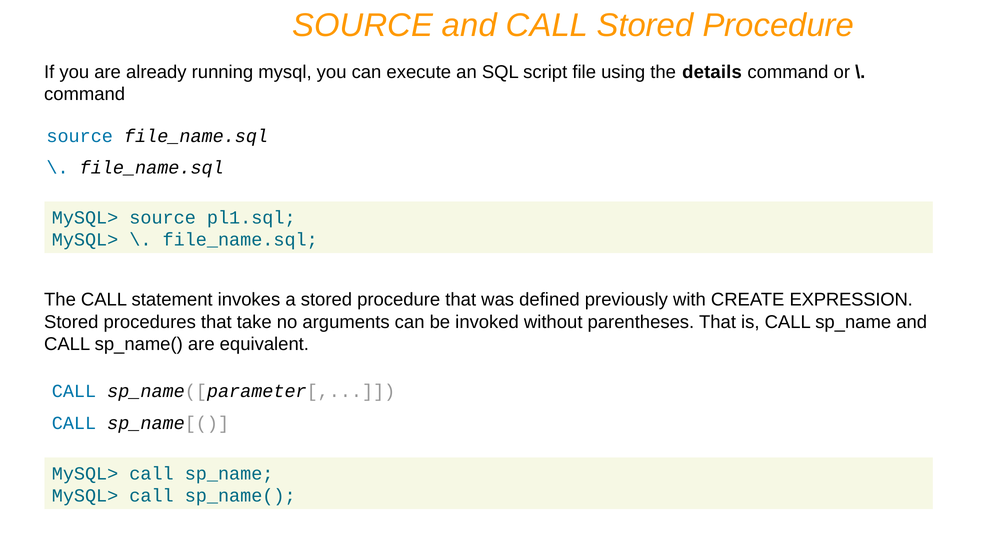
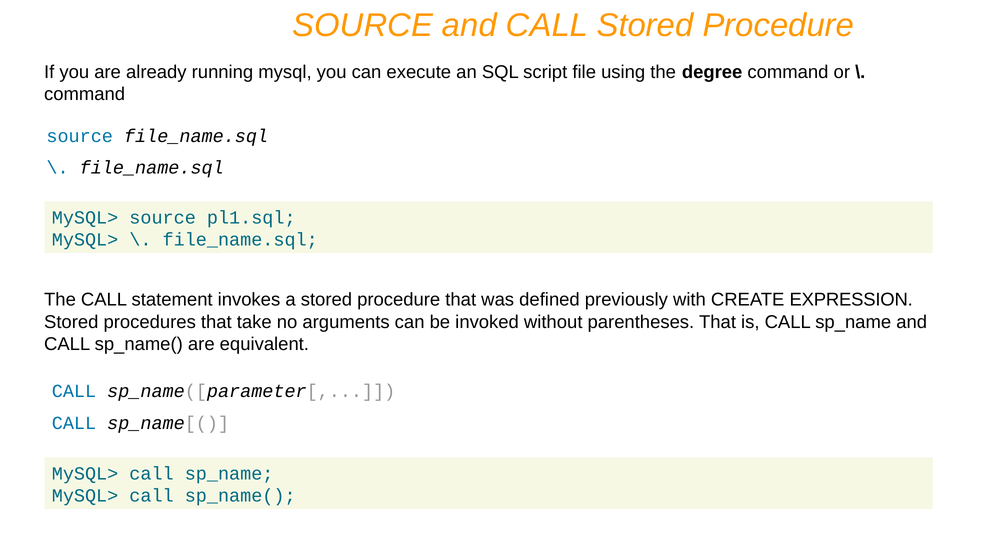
details: details -> degree (712, 72)
